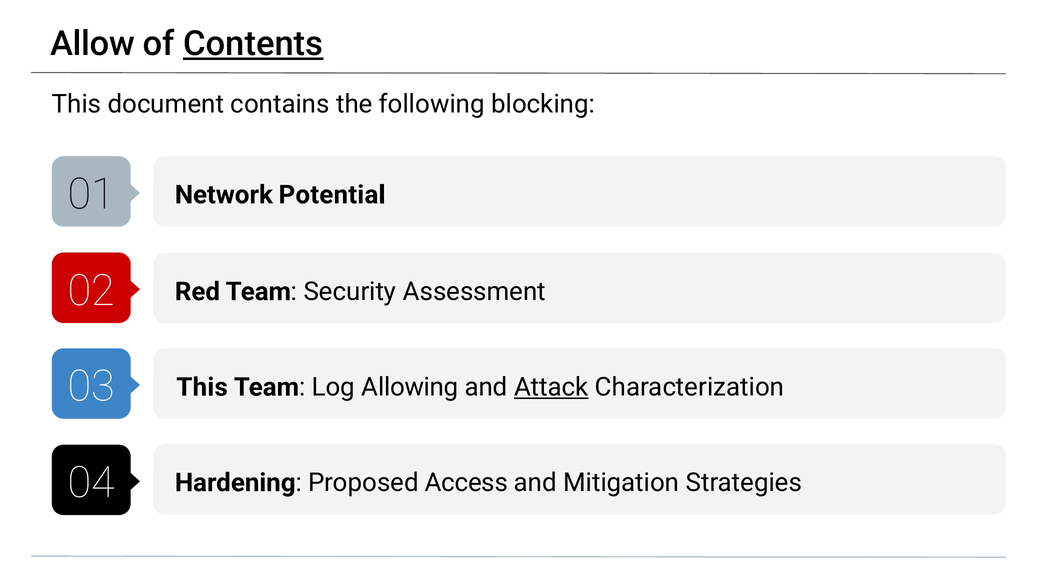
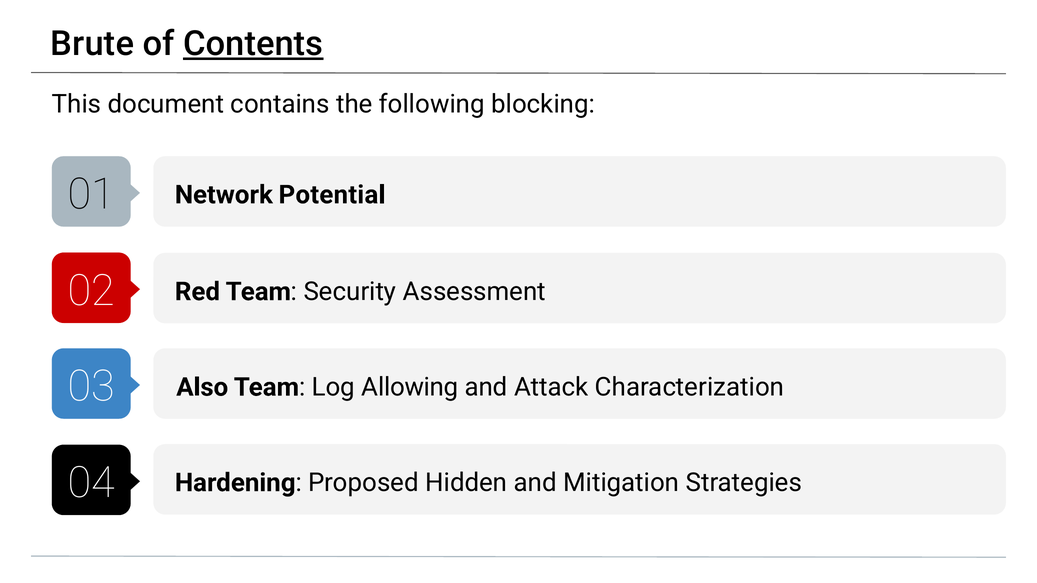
Allow: Allow -> Brute (92, 44)
This: This -> Also (202, 387)
Attack underline: present -> none (551, 387)
Access: Access -> Hidden (466, 483)
